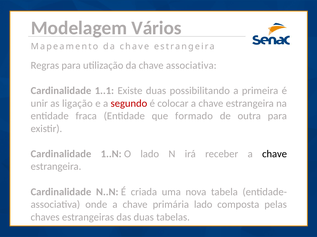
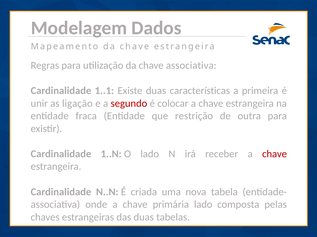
Vários: Vários -> Dados (156, 28)
possibilitando: possibilitando -> características (200, 91)
formado: formado -> restrição (194, 116)
chave colour: black -> red (275, 154)
